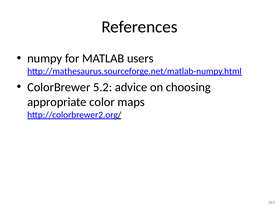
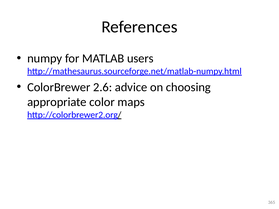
5.2: 5.2 -> 2.6 (103, 87)
